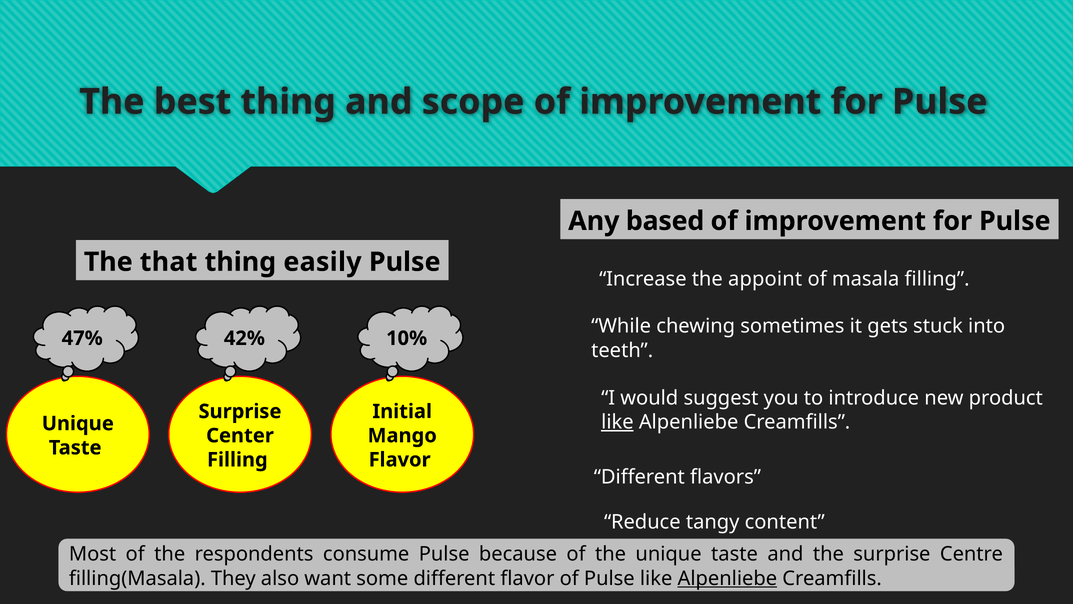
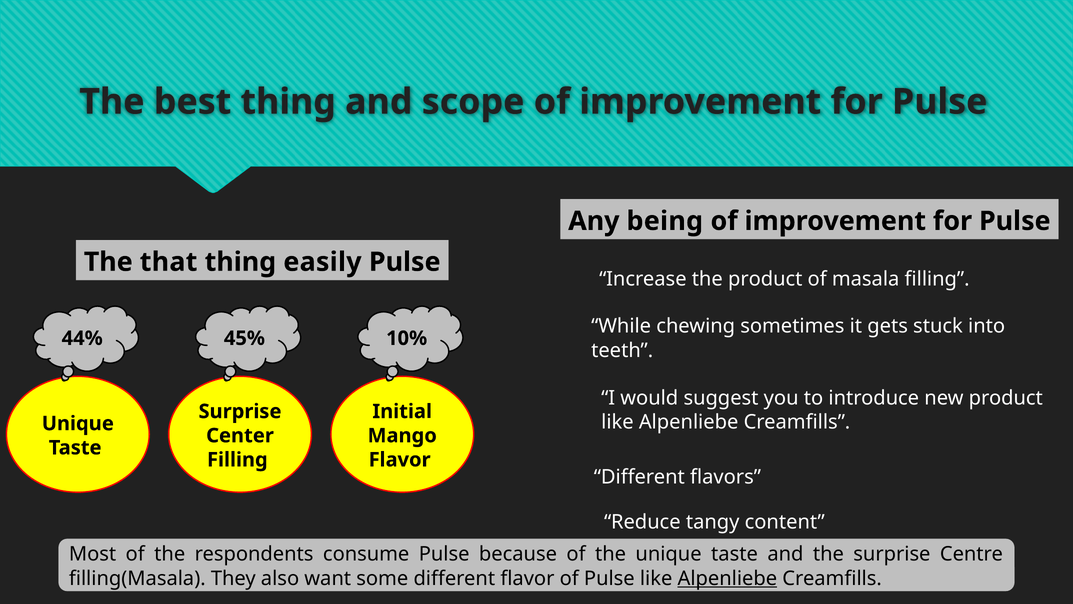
based: based -> being (665, 221)
the appoint: appoint -> product (765, 279)
47%: 47% -> 44% (82, 338)
42%: 42% -> 45% (244, 338)
like underline: present -> none (617, 422)
